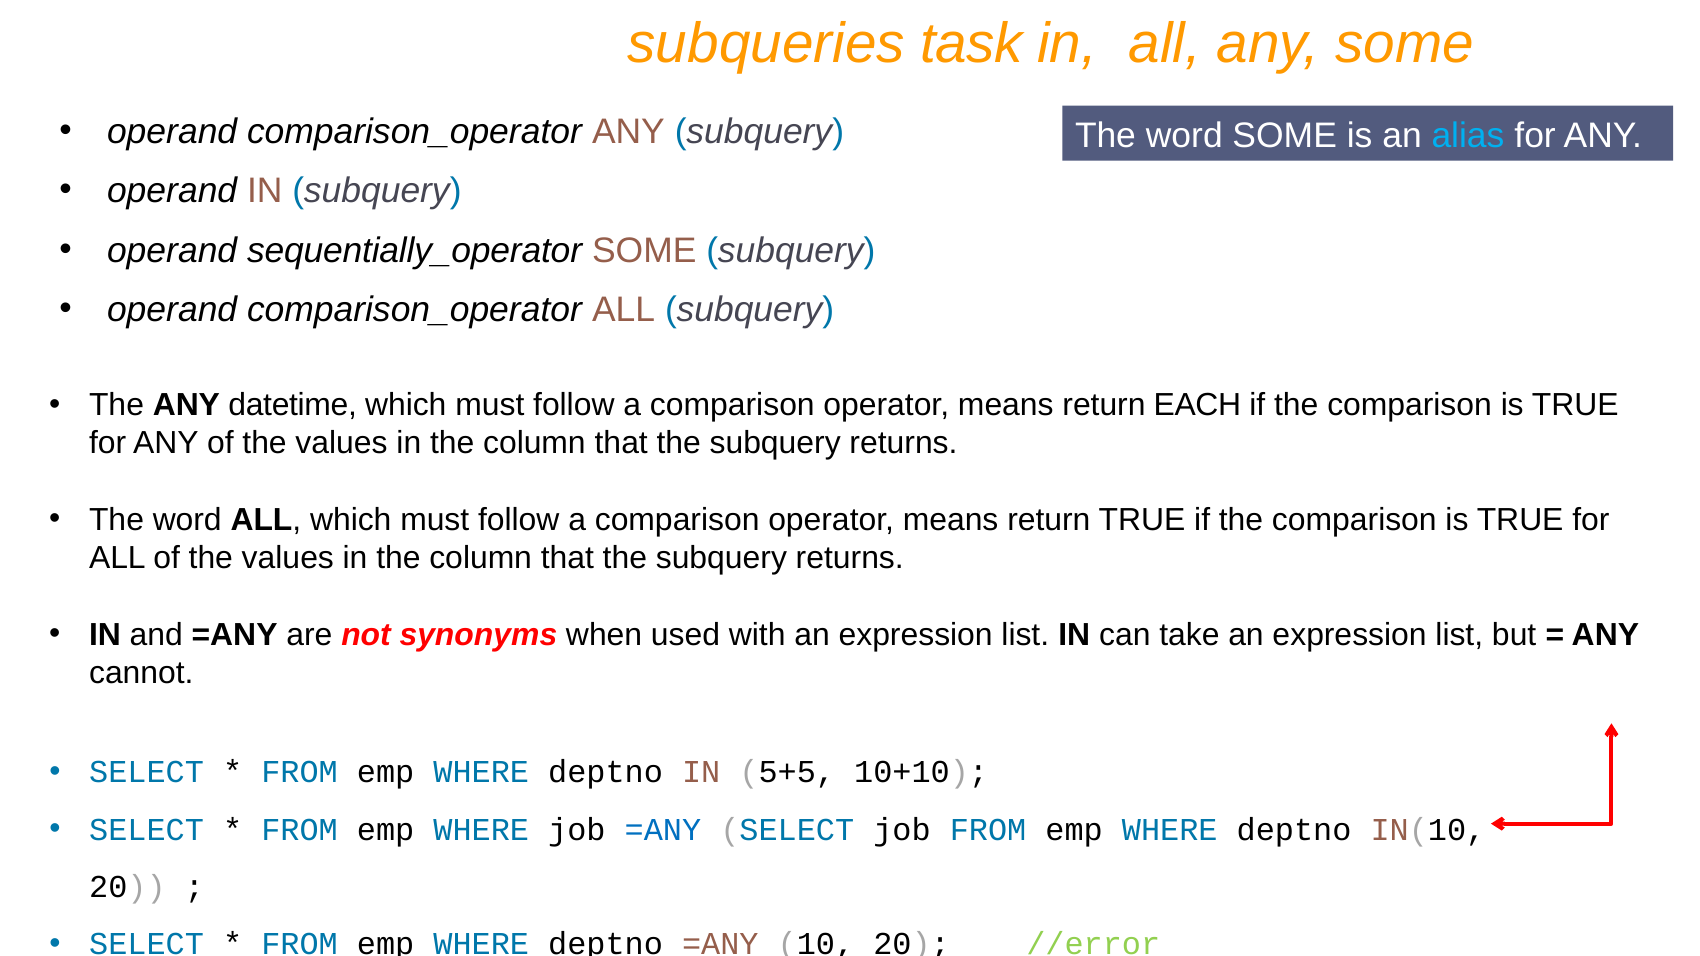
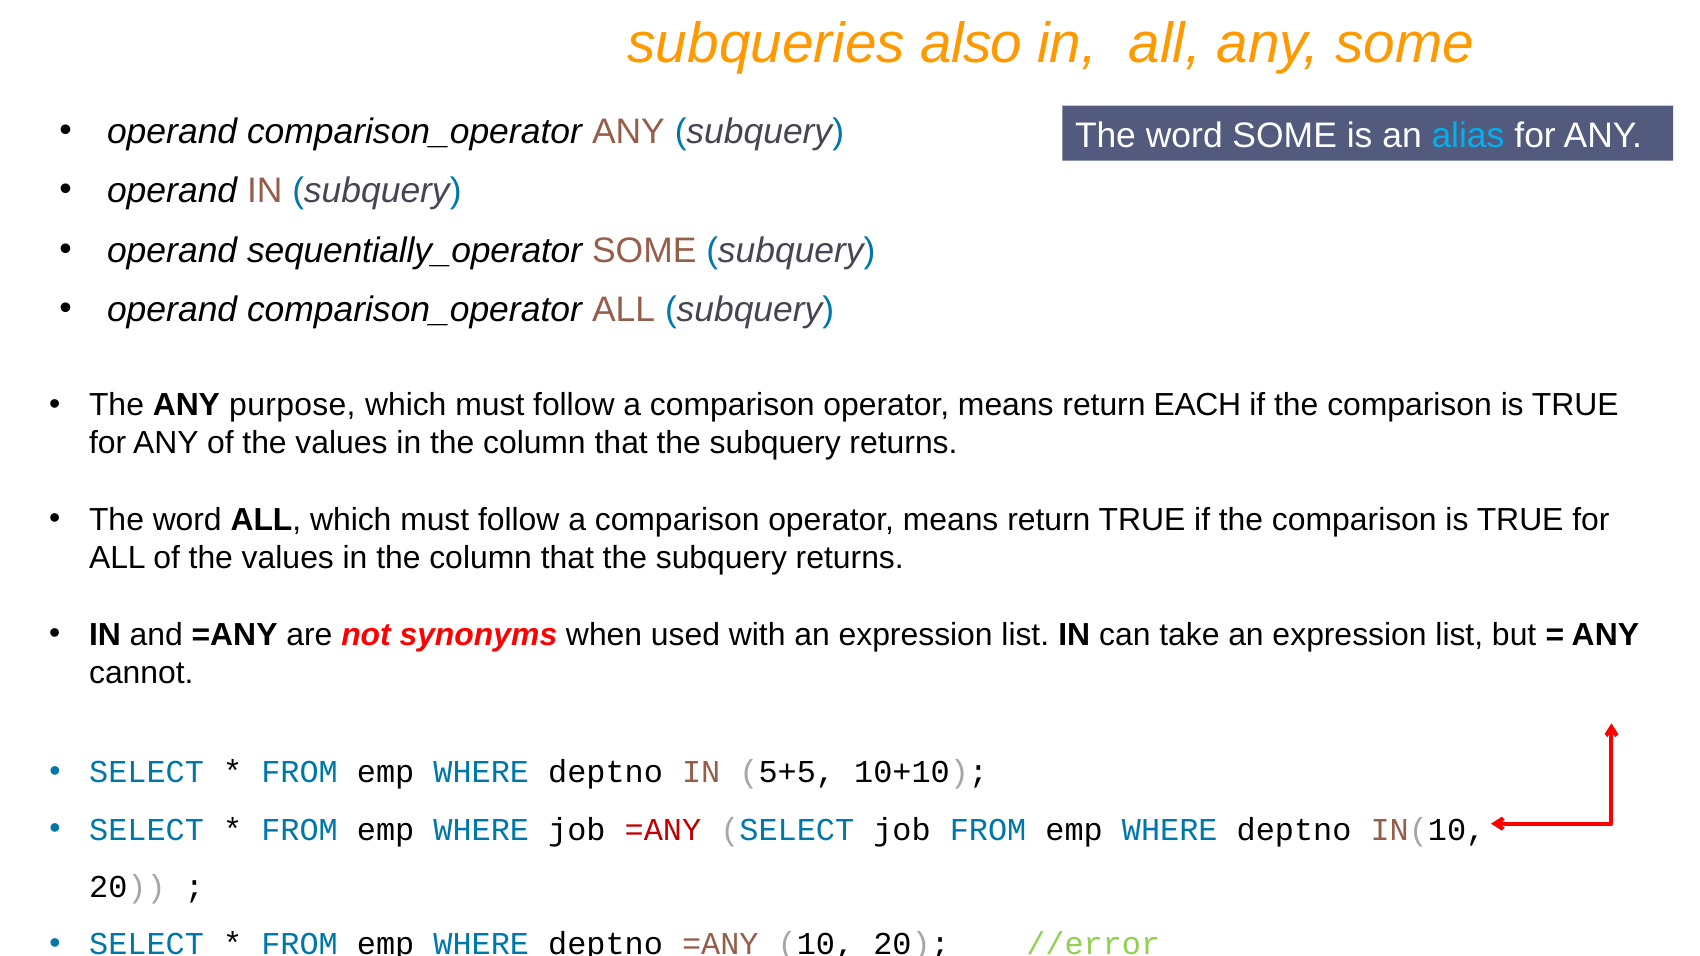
task: task -> also (971, 44)
datetime: datetime -> purpose (292, 405)
=ANY colour: blue -> red (663, 830)
